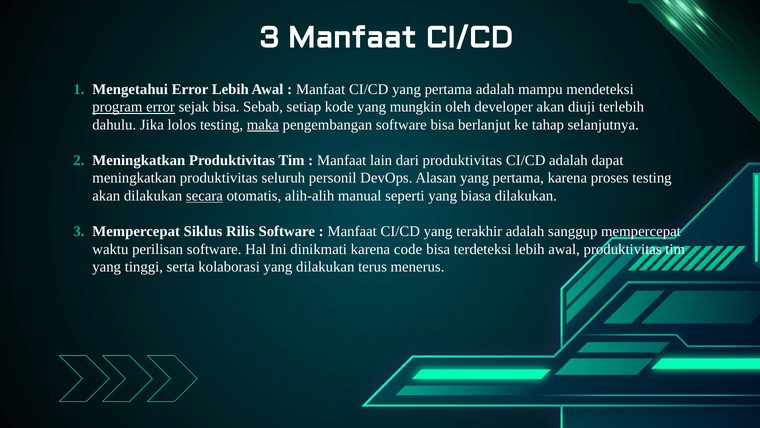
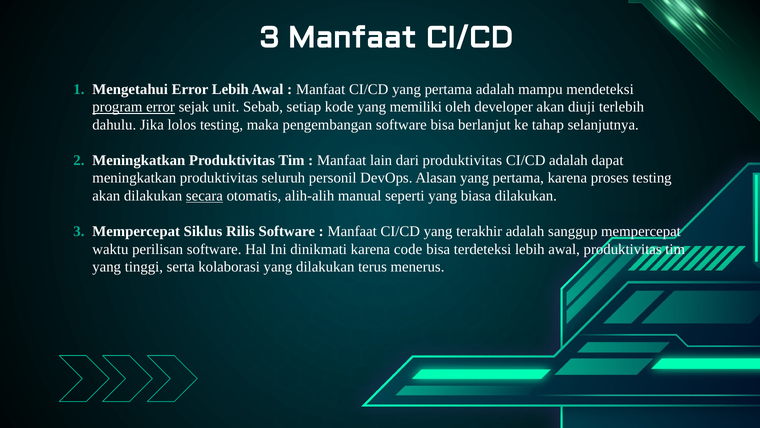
sejak bisa: bisa -> unit (226, 107)
mungkin: mungkin -> memiliki (416, 107)
maka underline: present -> none (263, 125)
